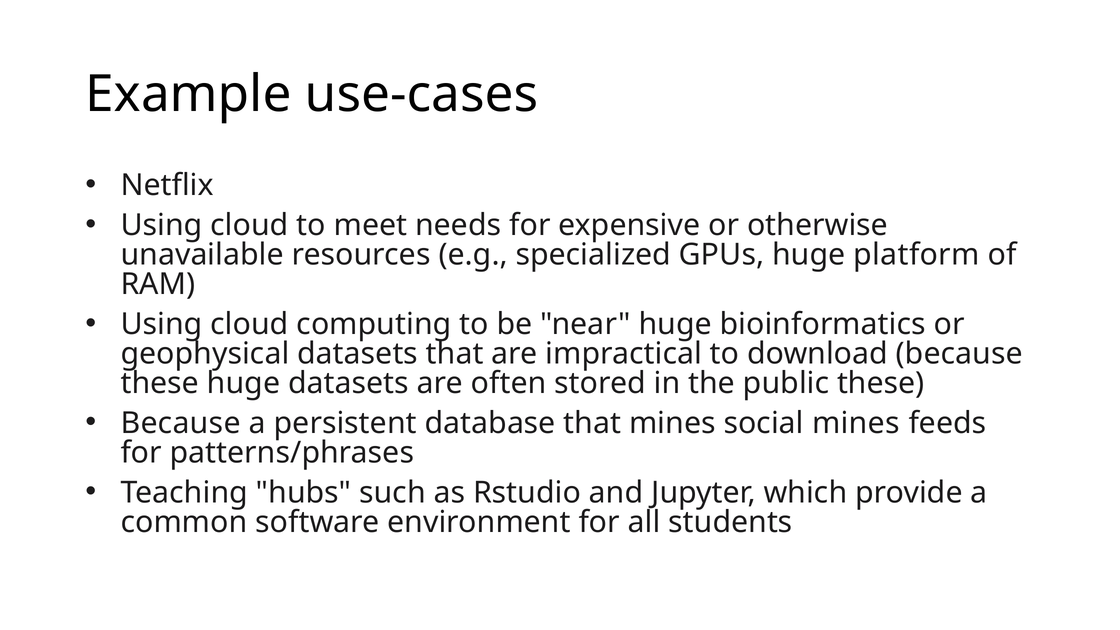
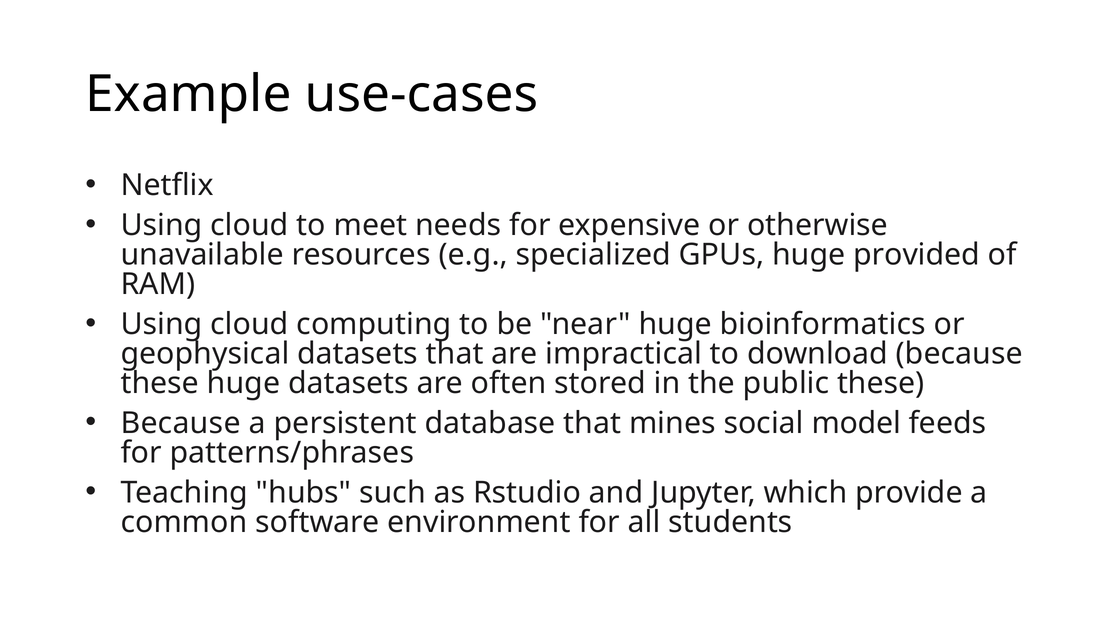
platform: platform -> provided (917, 255)
social mines: mines -> model (856, 423)
